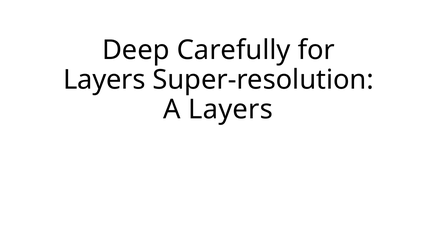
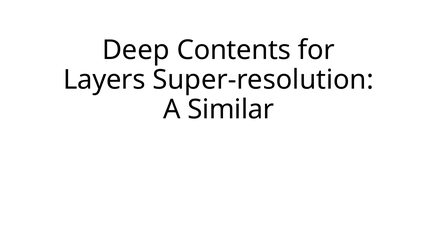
Carefully: Carefully -> Contents (234, 50)
A Layers: Layers -> Similar (231, 109)
